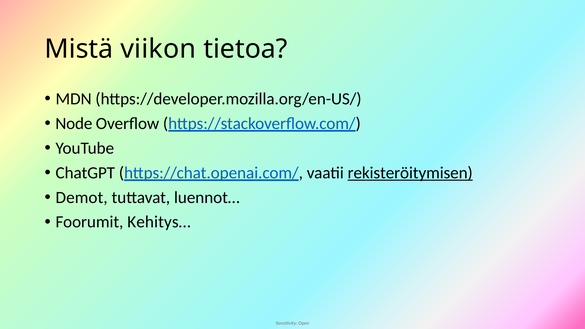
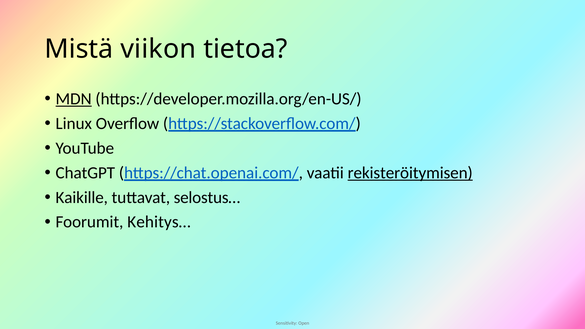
MDN underline: none -> present (74, 99)
Node: Node -> Linux (74, 124)
Demot: Demot -> Kaikille (82, 198)
luennot…: luennot… -> selostus… (207, 198)
